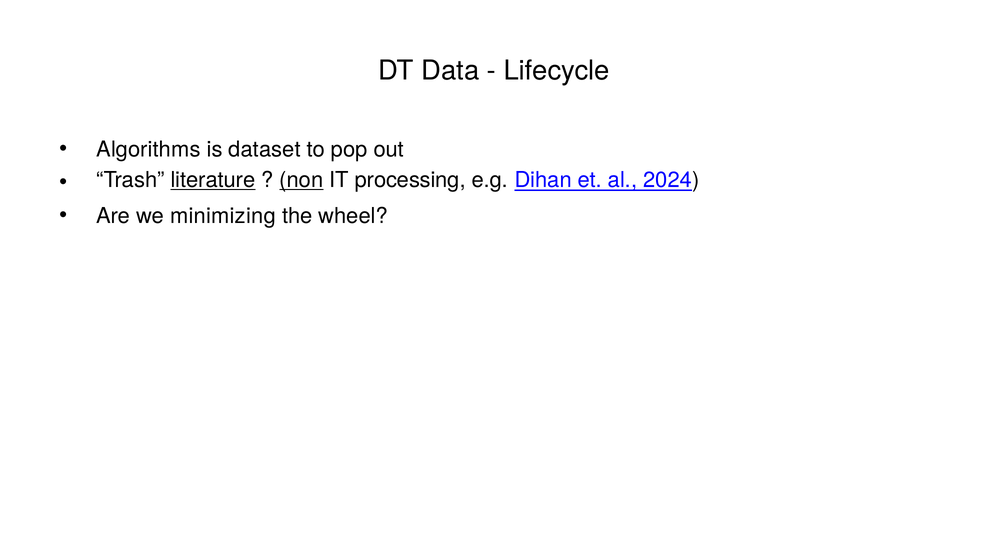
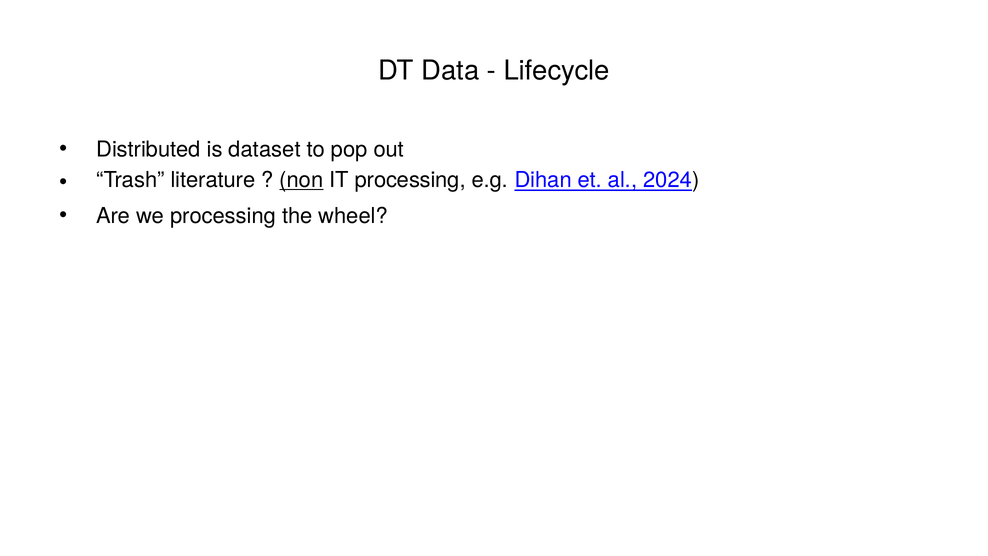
Algorithms: Algorithms -> Distributed (148, 149)
literature underline: present -> none (213, 180)
we minimizing: minimizing -> processing (223, 216)
